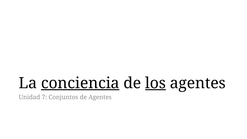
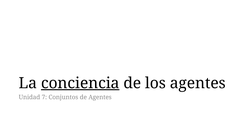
los underline: present -> none (156, 83)
